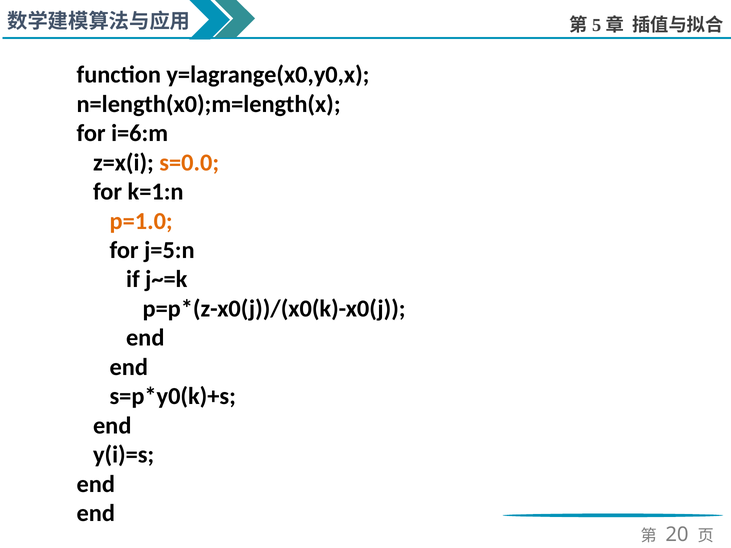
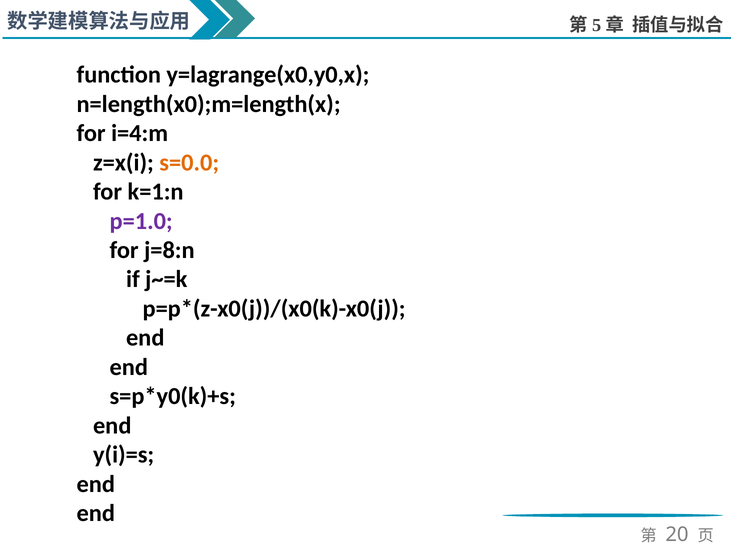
i=6:m: i=6:m -> i=4:m (140, 133)
p=1.0 colour: orange -> purple (141, 221)
j=5:n: j=5:n -> j=8:n (169, 250)
